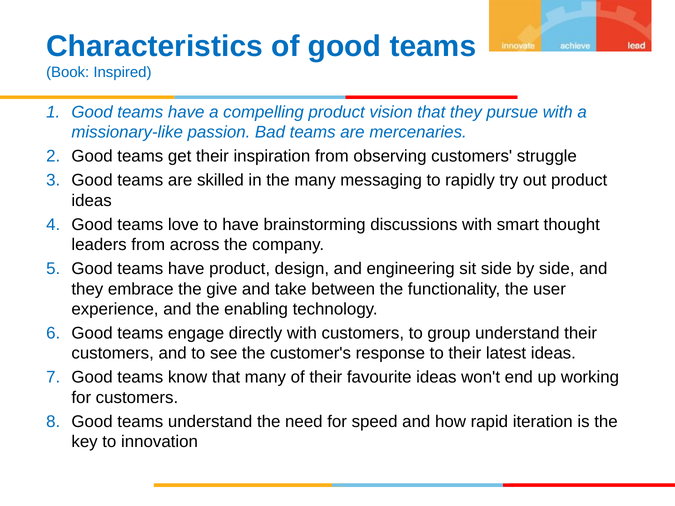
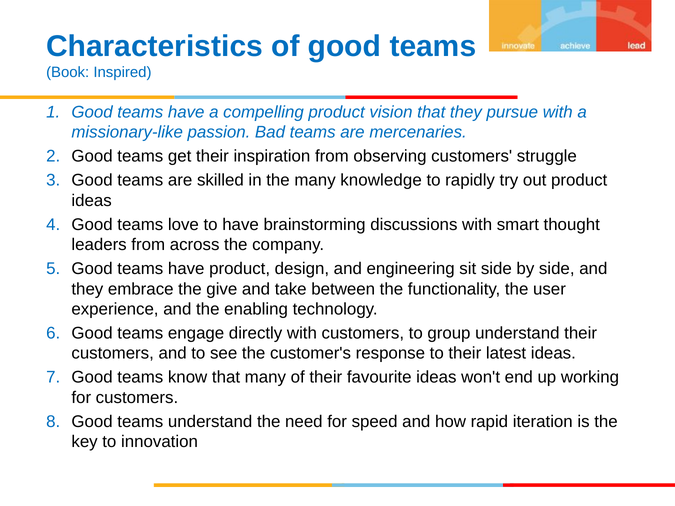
messaging: messaging -> knowledge (381, 180)
